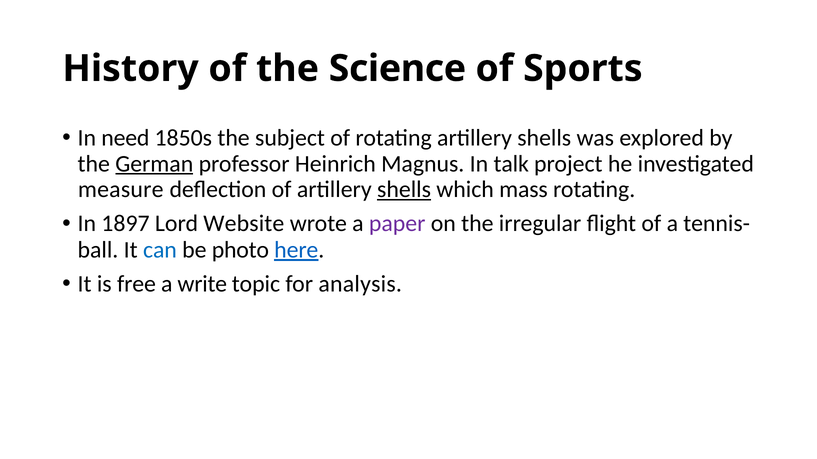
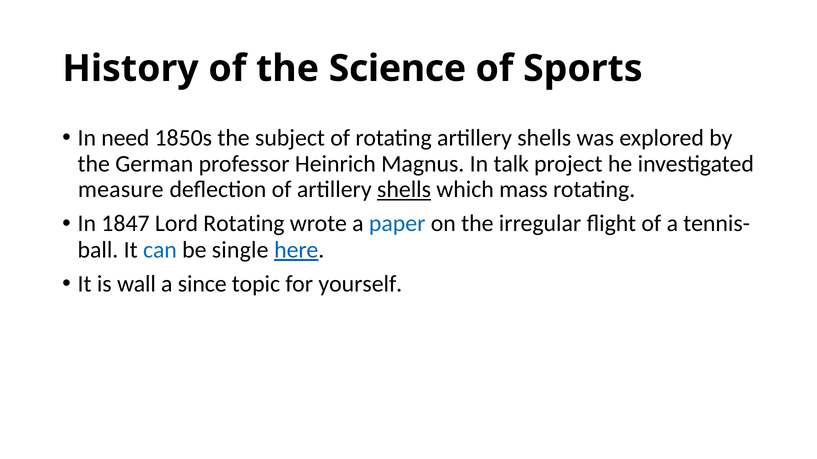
German underline: present -> none (154, 164)
1897: 1897 -> 1847 (126, 224)
Lord Website: Website -> Rotating (244, 224)
paper colour: purple -> blue (397, 224)
photo: photo -> single (240, 250)
free: free -> wall (136, 284)
write: write -> since (202, 284)
analysis: analysis -> yourself (360, 284)
